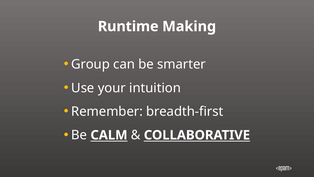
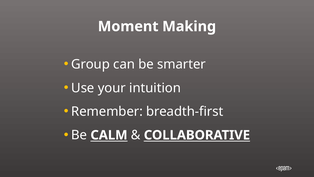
Runtime: Runtime -> Moment (128, 26)
